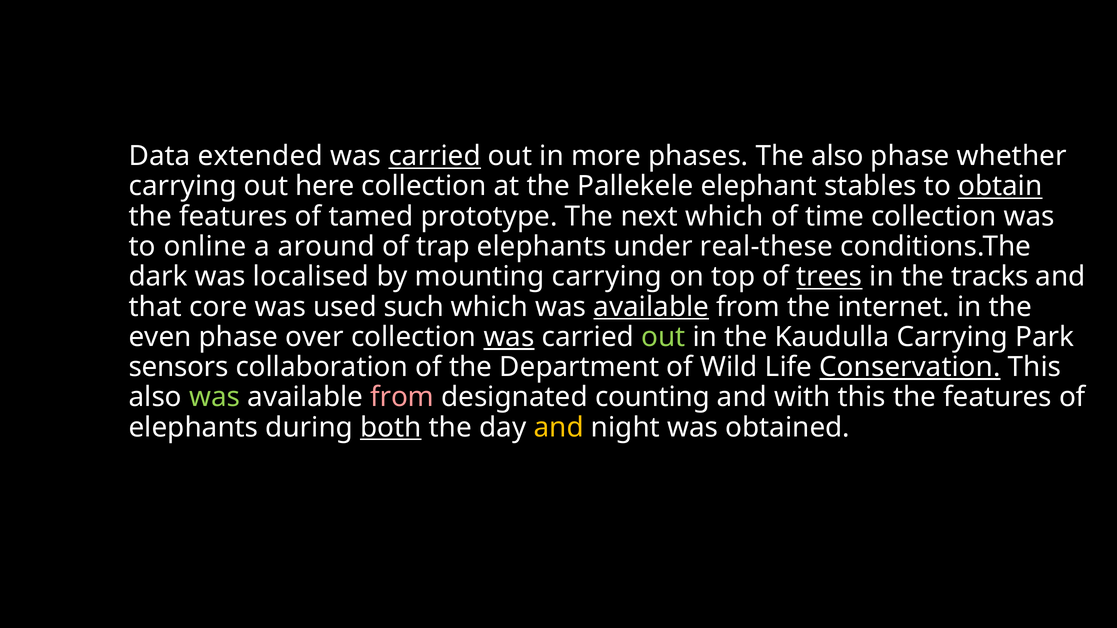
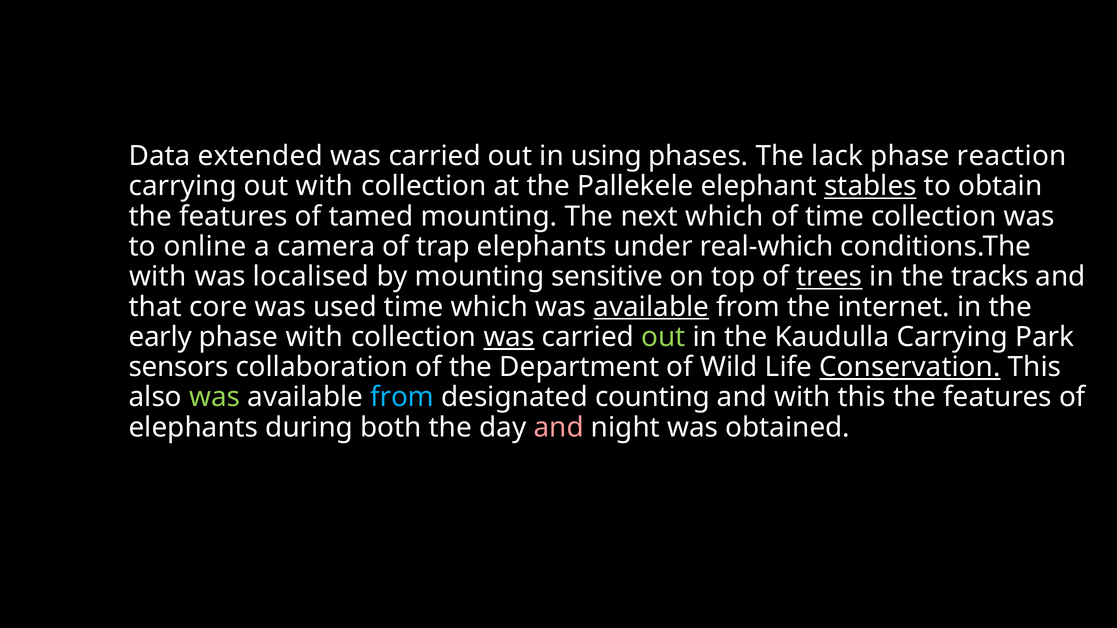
carried underline: present -> none (435, 156)
more: more -> using (606, 156)
The also: also -> lack (837, 156)
whether: whether -> reaction (1012, 156)
out here: here -> with (325, 186)
stables underline: none -> present (870, 186)
obtain underline: present -> none (1000, 186)
tamed prototype: prototype -> mounting (489, 217)
around: around -> camera (326, 247)
real-these: real-these -> real-which (767, 247)
dark: dark -> with (158, 277)
mounting carrying: carrying -> sensitive (607, 277)
used such: such -> time (414, 307)
even: even -> early (160, 337)
phase over: over -> with (314, 337)
from colour: pink -> light blue (402, 397)
both underline: present -> none (391, 428)
and colour: yellow -> pink (559, 428)
